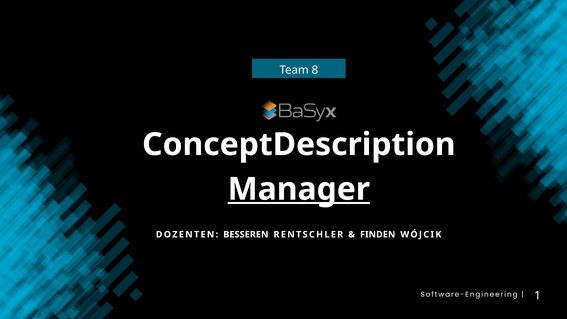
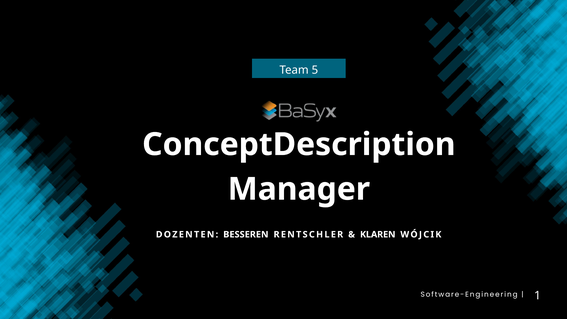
8: 8 -> 5 (315, 70)
Manager underline: present -> none (299, 189)
FINDEN: FINDEN -> KLAREN (378, 234)
